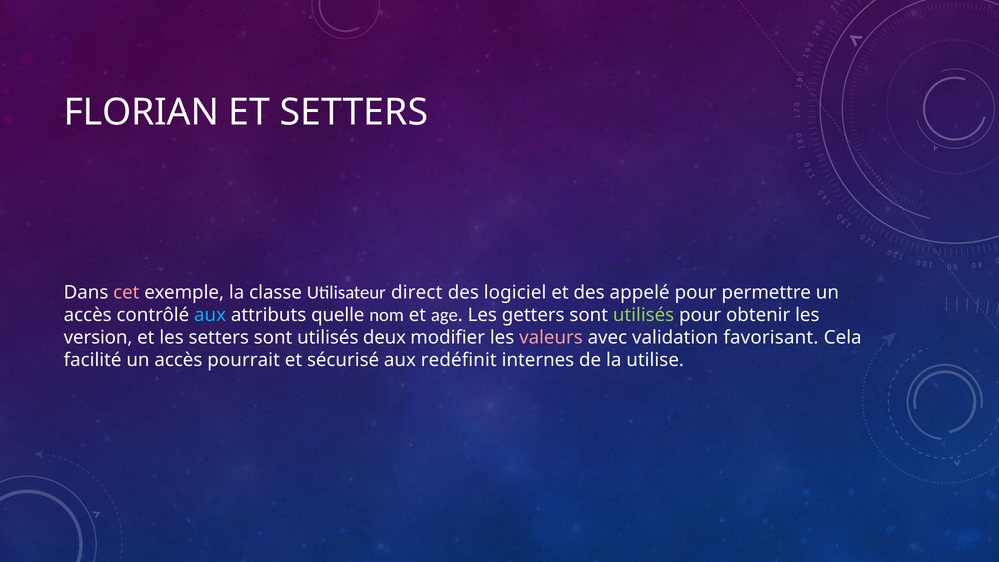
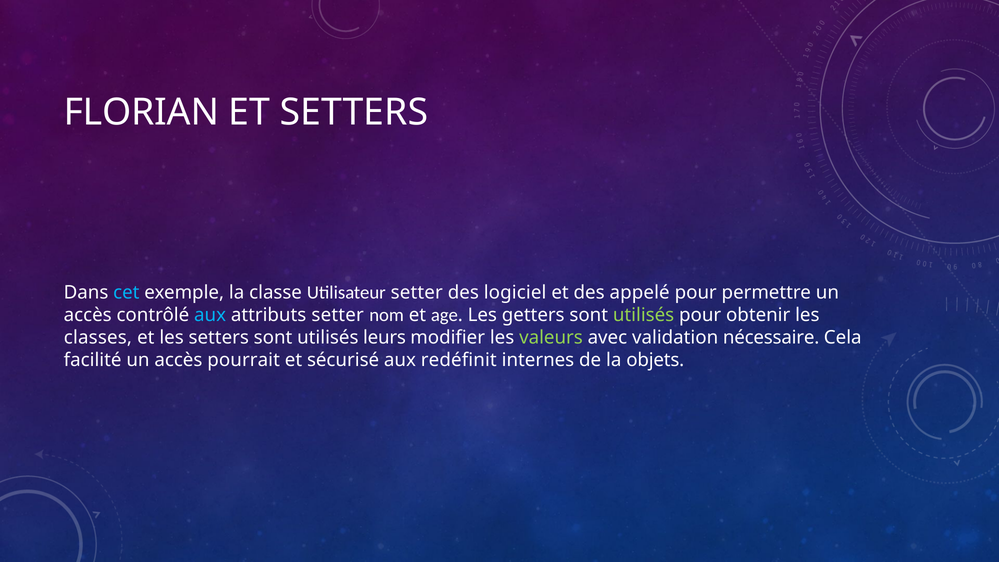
cet colour: pink -> light blue (126, 293)
Utilisateur direct: direct -> setter (417, 293)
attributs quelle: quelle -> setter (338, 315)
version: version -> classes (98, 338)
deux: deux -> leurs (384, 338)
valeurs colour: pink -> light green (551, 338)
favorisant: favorisant -> nécessaire (771, 338)
utilise: utilise -> objets (655, 360)
